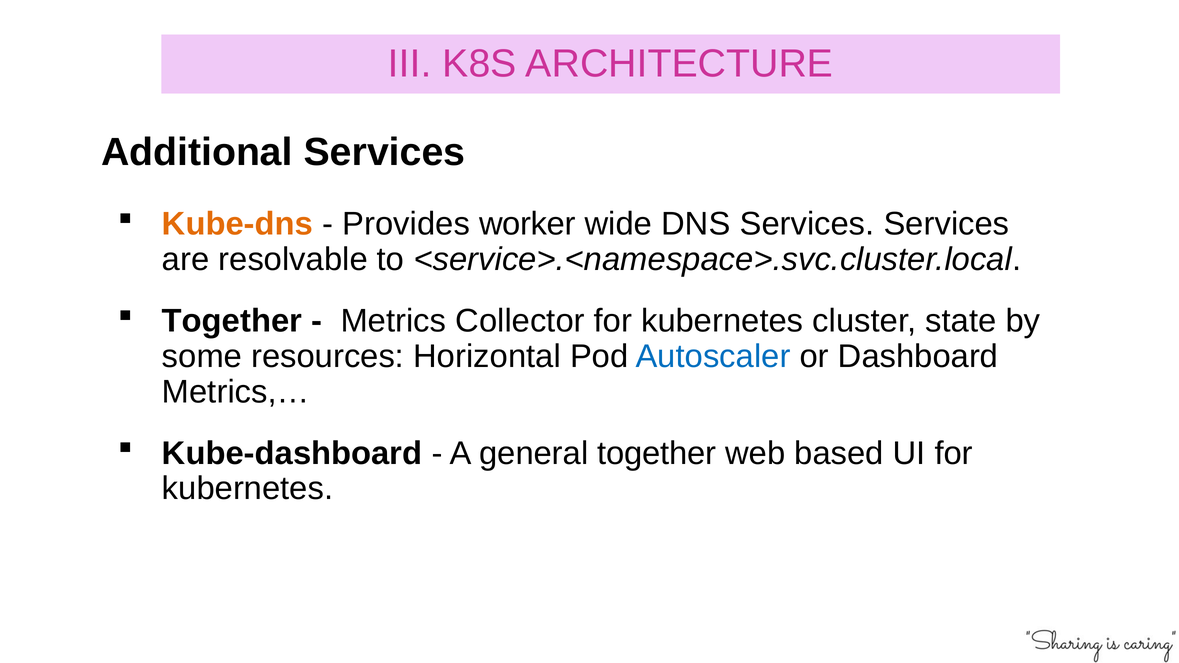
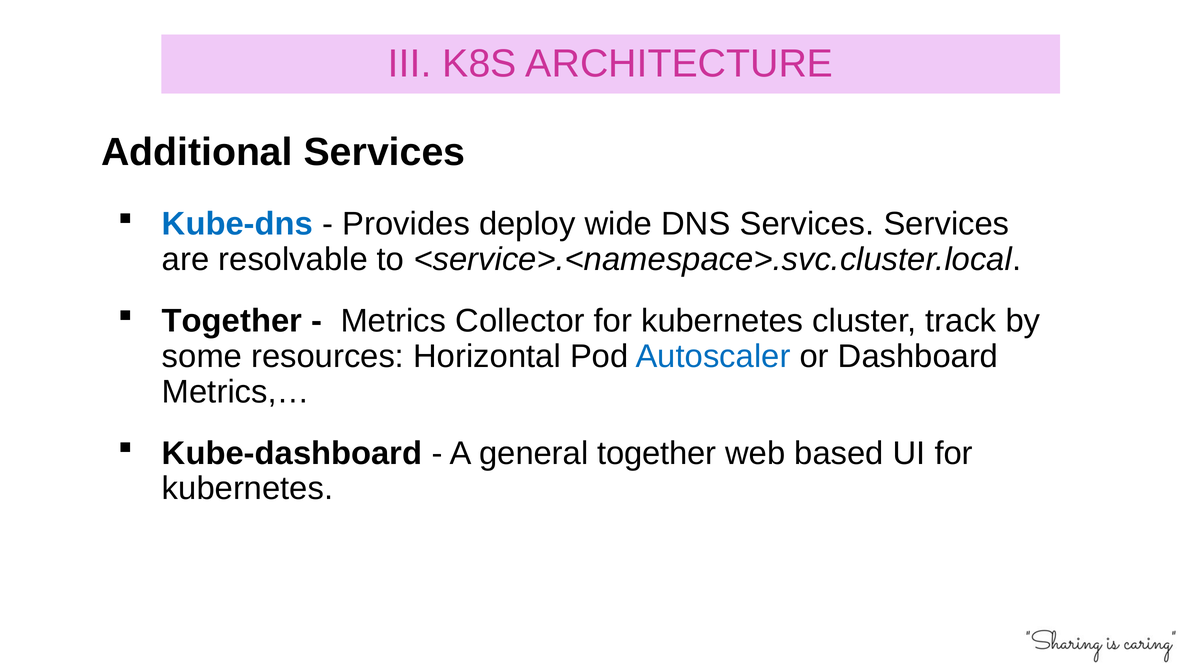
Kube-dns colour: orange -> blue (238, 224)
worker: worker -> deploy (527, 224)
state: state -> track (961, 321)
